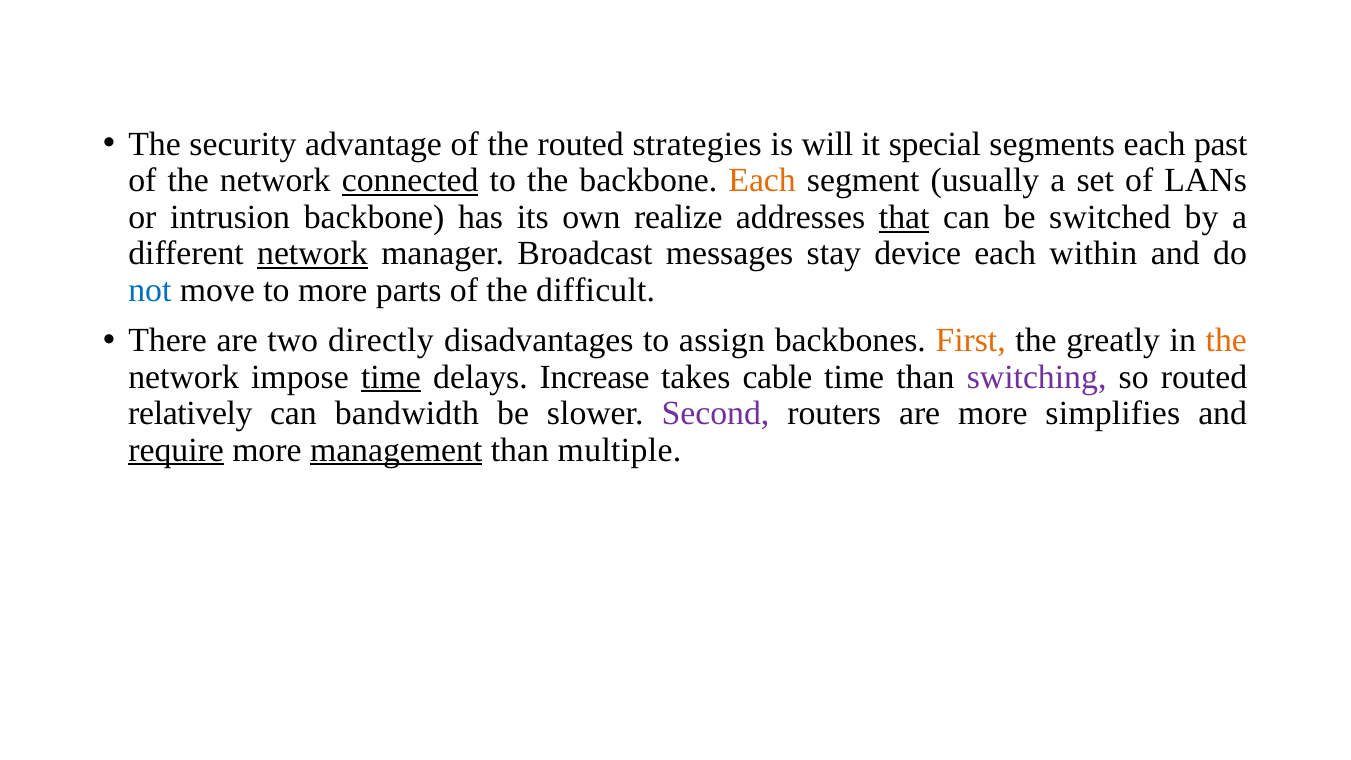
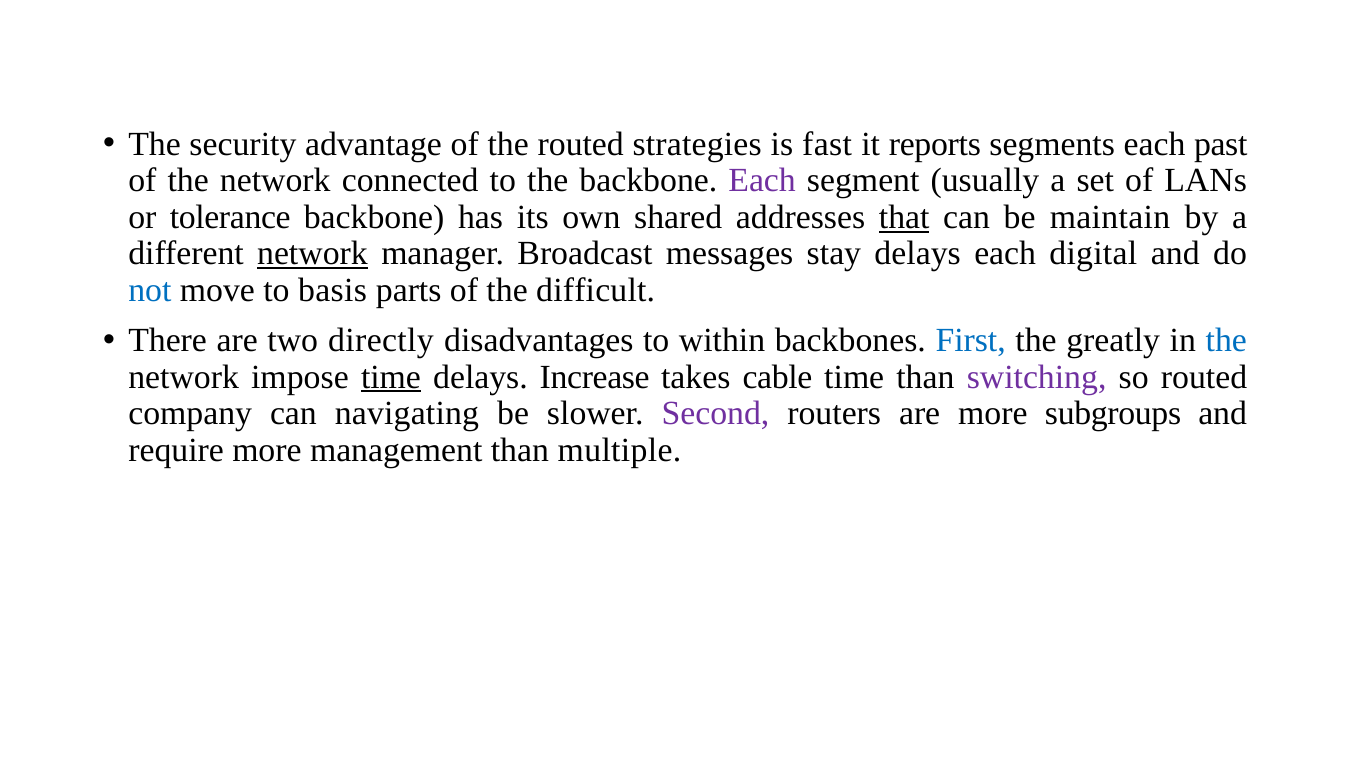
will: will -> fast (827, 144)
special: special -> reports (935, 144)
connected underline: present -> none (410, 181)
Each colour: orange -> purple (762, 181)
intrusion: intrusion -> tolerance (230, 217)
realize: realize -> shared (678, 217)
switched: switched -> maintain (1110, 217)
stay device: device -> delays (918, 253)
within: within -> digital (1093, 253)
to more: more -> basis (333, 290)
assign: assign -> within (722, 340)
First colour: orange -> blue (971, 340)
the colour: orange -> blue (1226, 340)
relatively: relatively -> company (190, 413)
bandwidth: bandwidth -> navigating (407, 413)
simplifies: simplifies -> subgroups (1113, 413)
require underline: present -> none (176, 450)
management underline: present -> none (396, 450)
